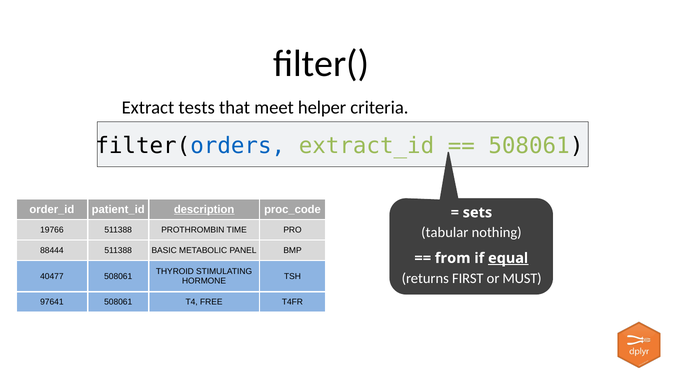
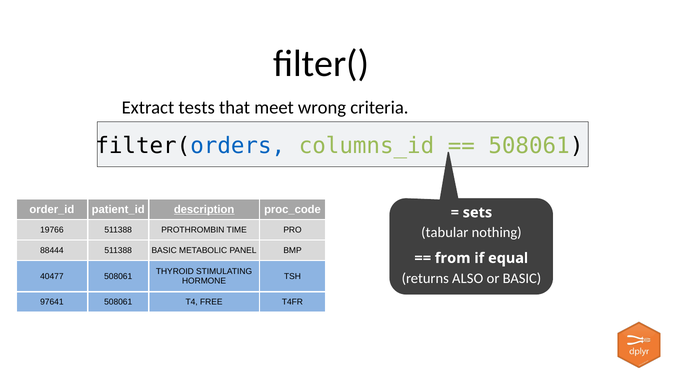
helper: helper -> wrong (322, 108)
extract_id: extract_id -> columns_id (366, 146)
equal underline: present -> none (508, 258)
FIRST: FIRST -> ALSO (468, 278)
or MUST: MUST -> BASIC (522, 278)
